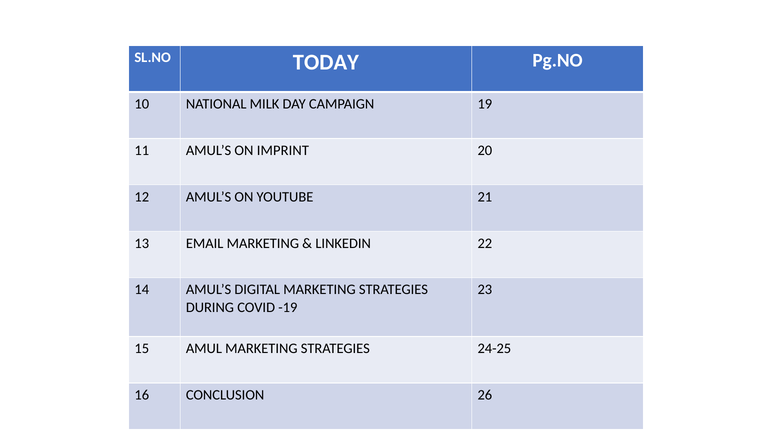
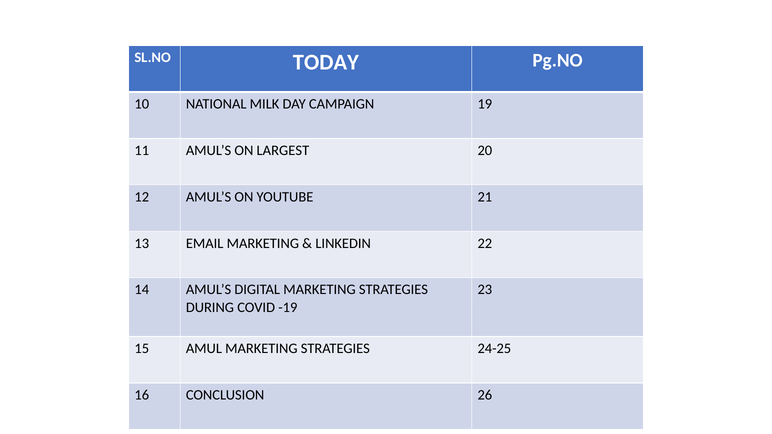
IMPRINT: IMPRINT -> LARGEST (283, 150)
